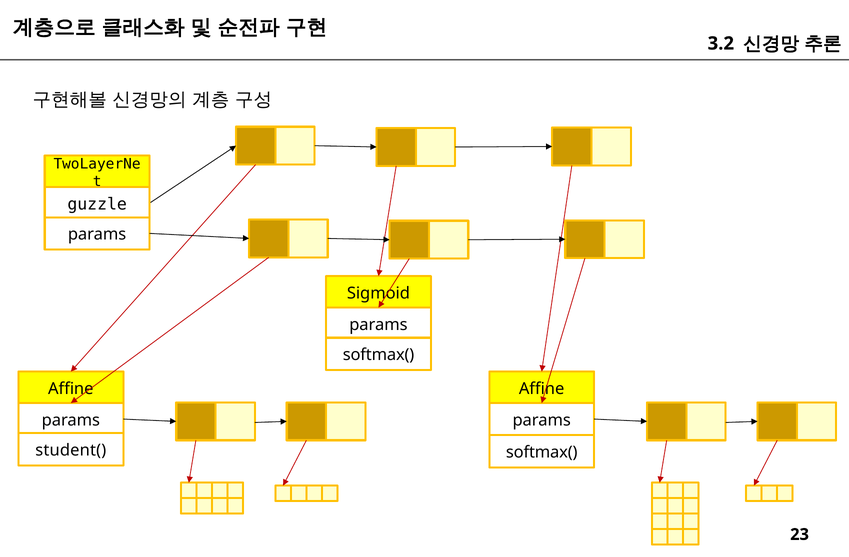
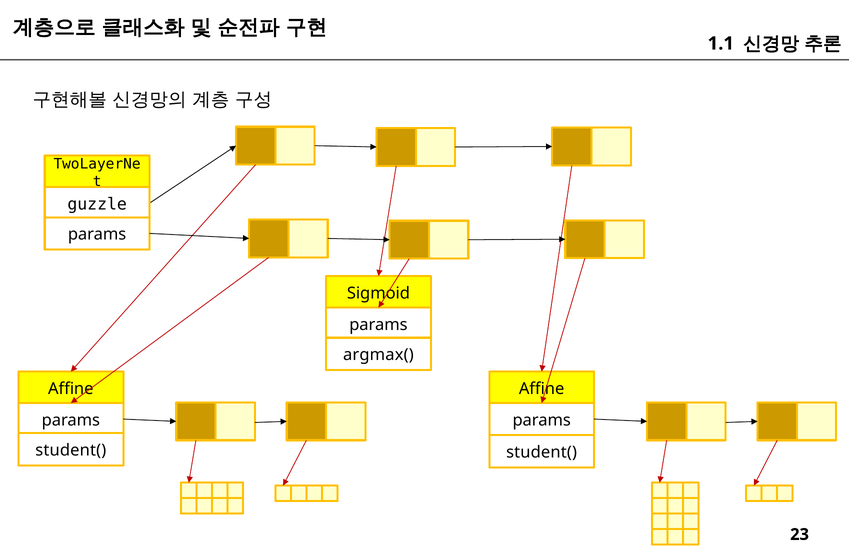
3.2: 3.2 -> 1.1 (721, 44)
softmax(: softmax( -> argmax( (378, 355)
softmax(: softmax( -> student( (542, 453)
